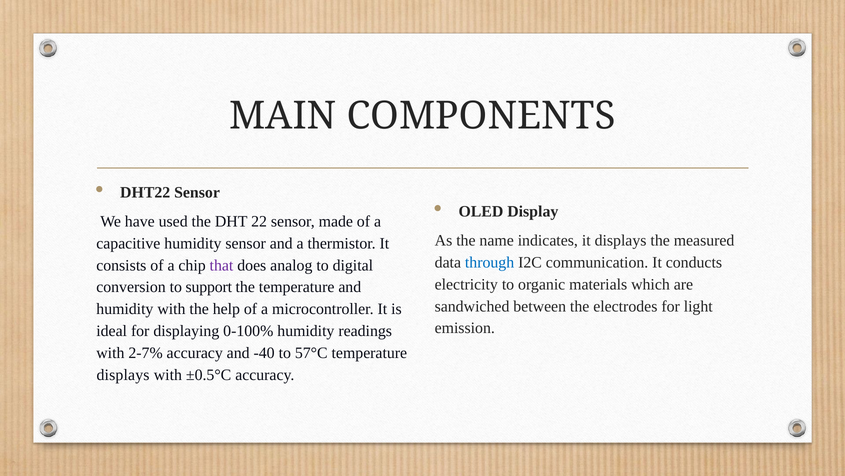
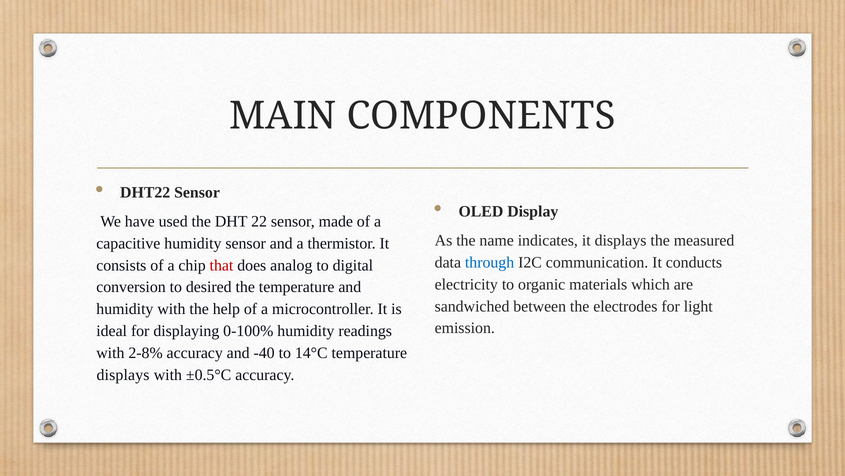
that colour: purple -> red (221, 265)
support: support -> desired (209, 287)
2-7%: 2-7% -> 2-8% (146, 352)
57°C: 57°C -> 14°C (311, 352)
